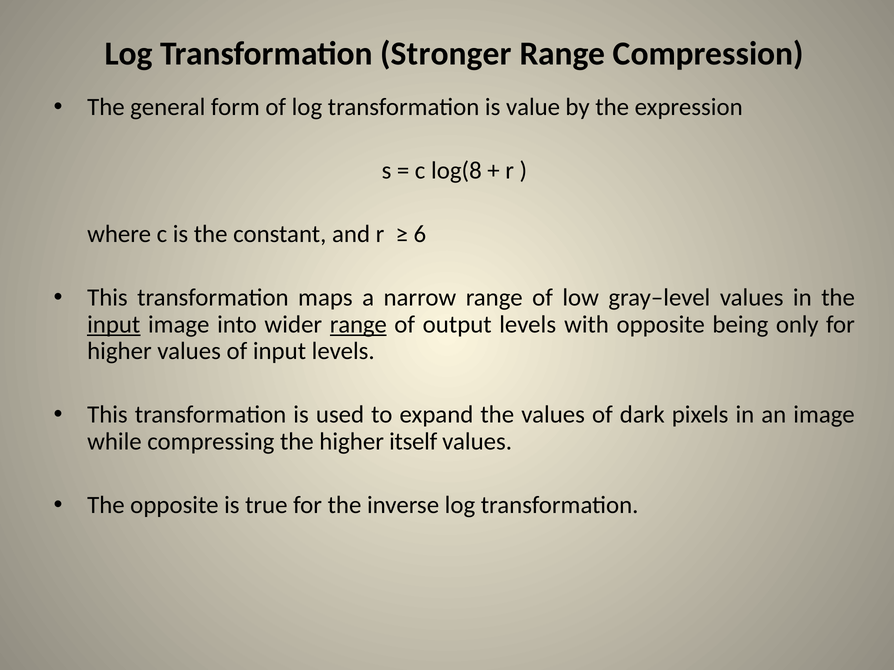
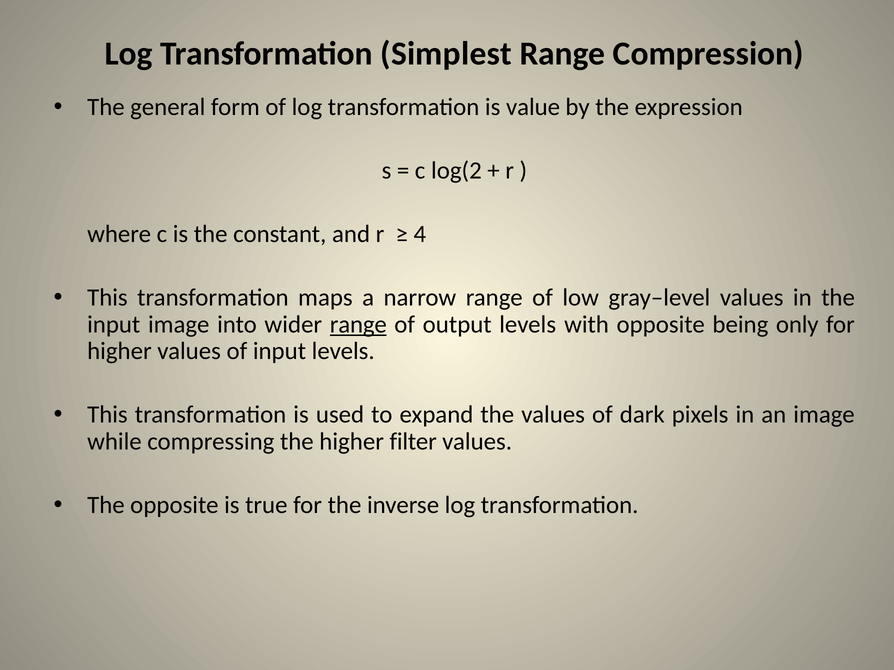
Stronger: Stronger -> Simplest (446, 54)
log(8: log(8 -> log(2 (456, 171)
6: 6 -> 4 (420, 234)
input underline: present -> none (114, 325)
itself: itself -> filter (413, 442)
